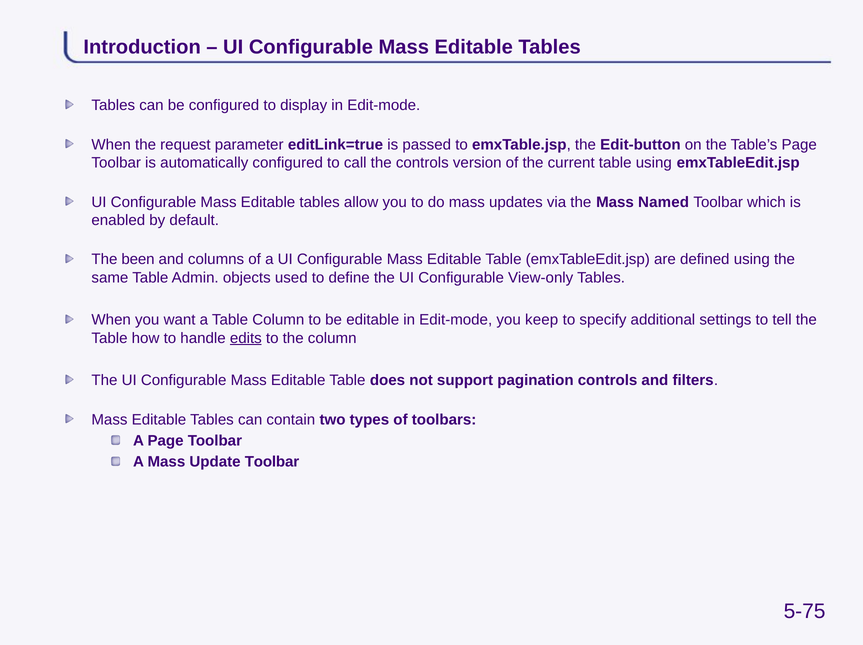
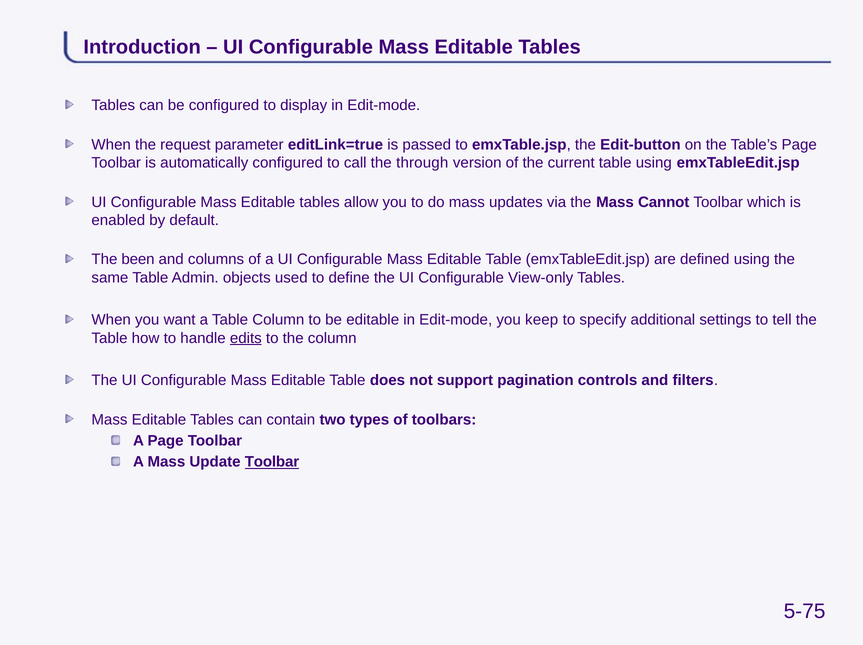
the controls: controls -> through (422, 163)
Named: Named -> Cannot (664, 202)
Toolbar underline: none -> present (272, 462)
